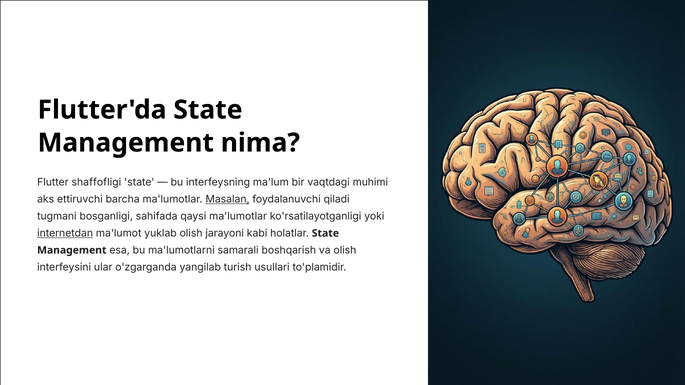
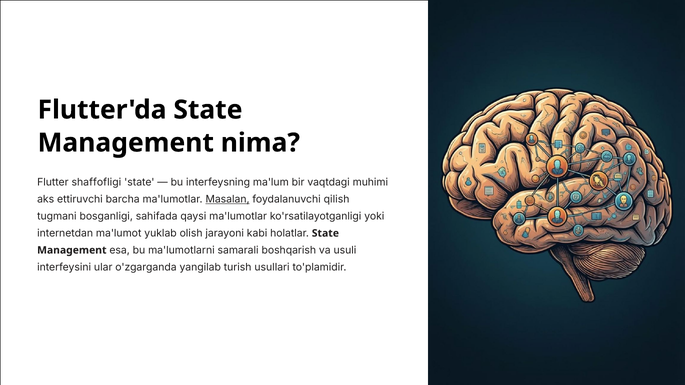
qiladi: qiladi -> qilish (337, 199)
internetdan underline: present -> none (65, 233)
va olish: olish -> usuli (345, 250)
